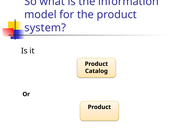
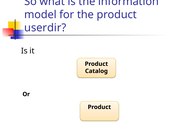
system: system -> userdir (45, 28)
